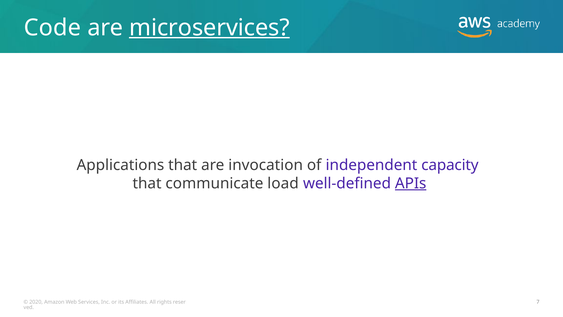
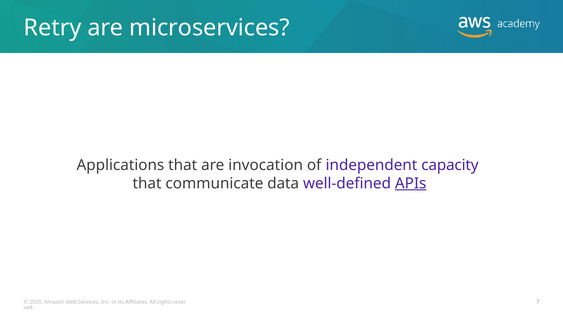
Code: Code -> Retry (53, 28)
microservices underline: present -> none (209, 28)
load: load -> data (283, 183)
